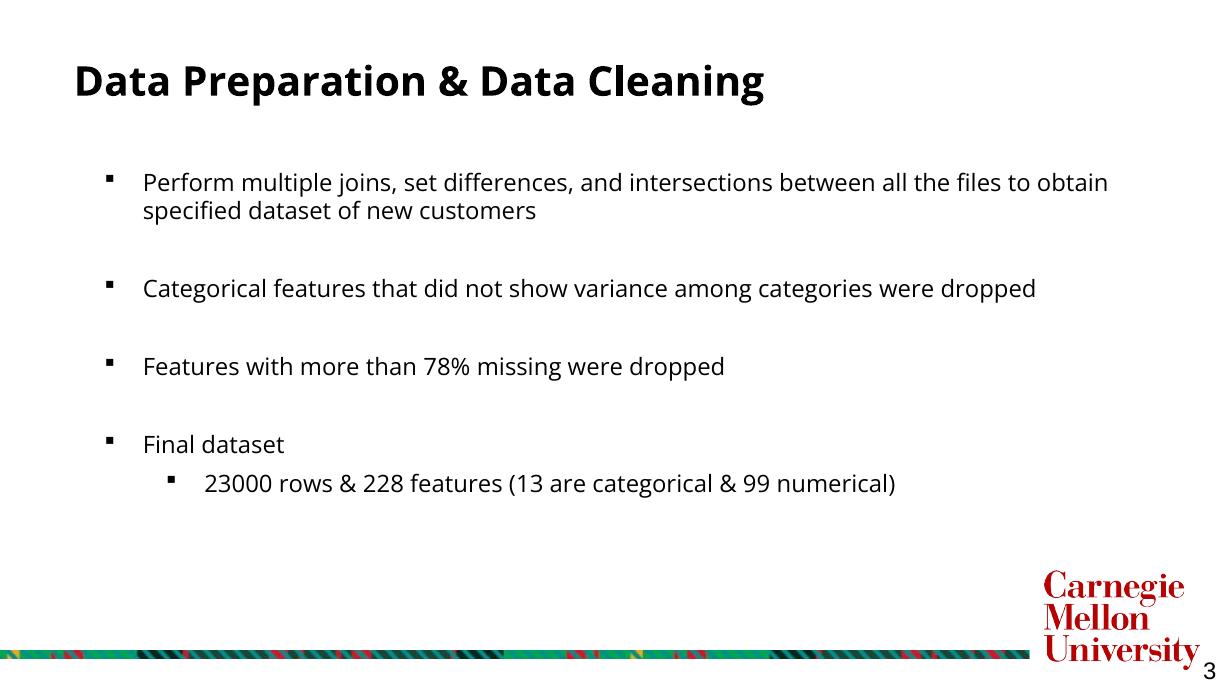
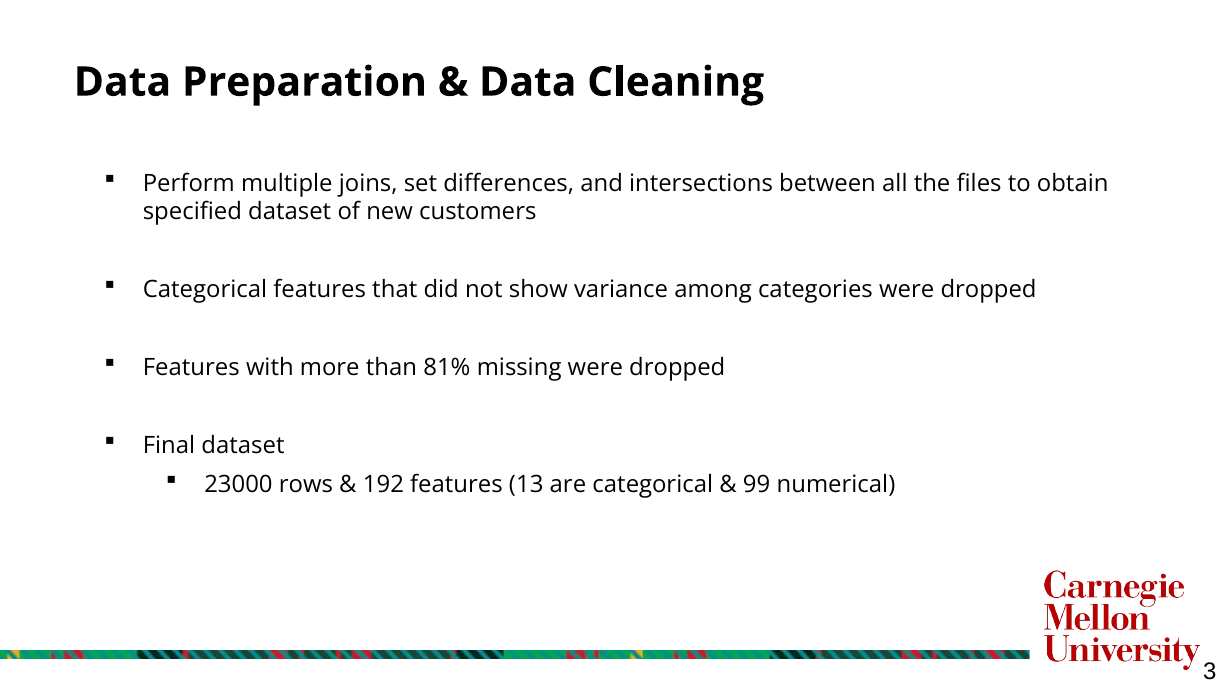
78%: 78% -> 81% (447, 368)
228: 228 -> 192 (383, 485)
